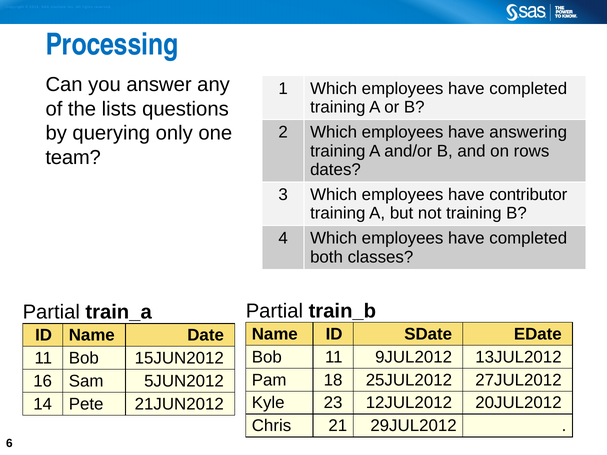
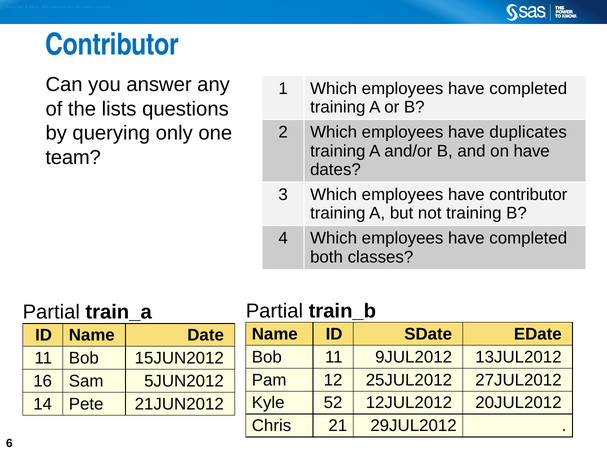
Processing: Processing -> Contributor (112, 45)
answering: answering -> duplicates (528, 132)
on rows: rows -> have (532, 151)
18: 18 -> 12 (333, 380)
23: 23 -> 52 (333, 403)
